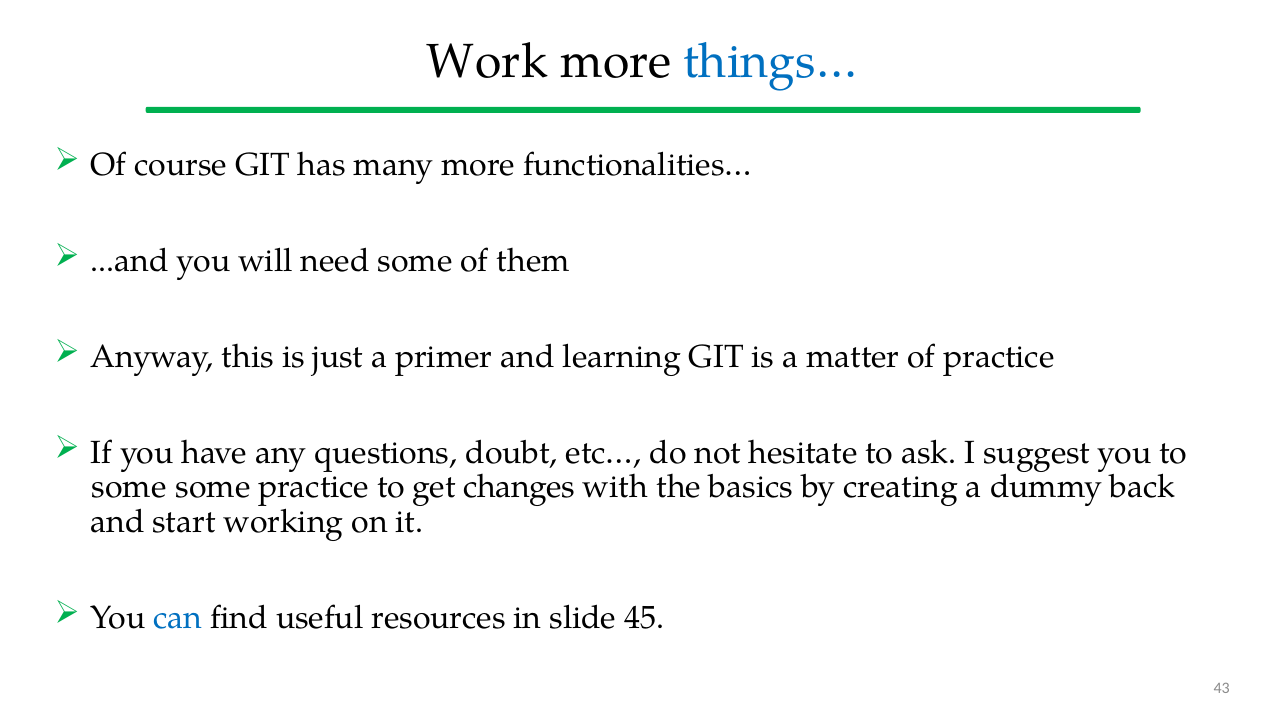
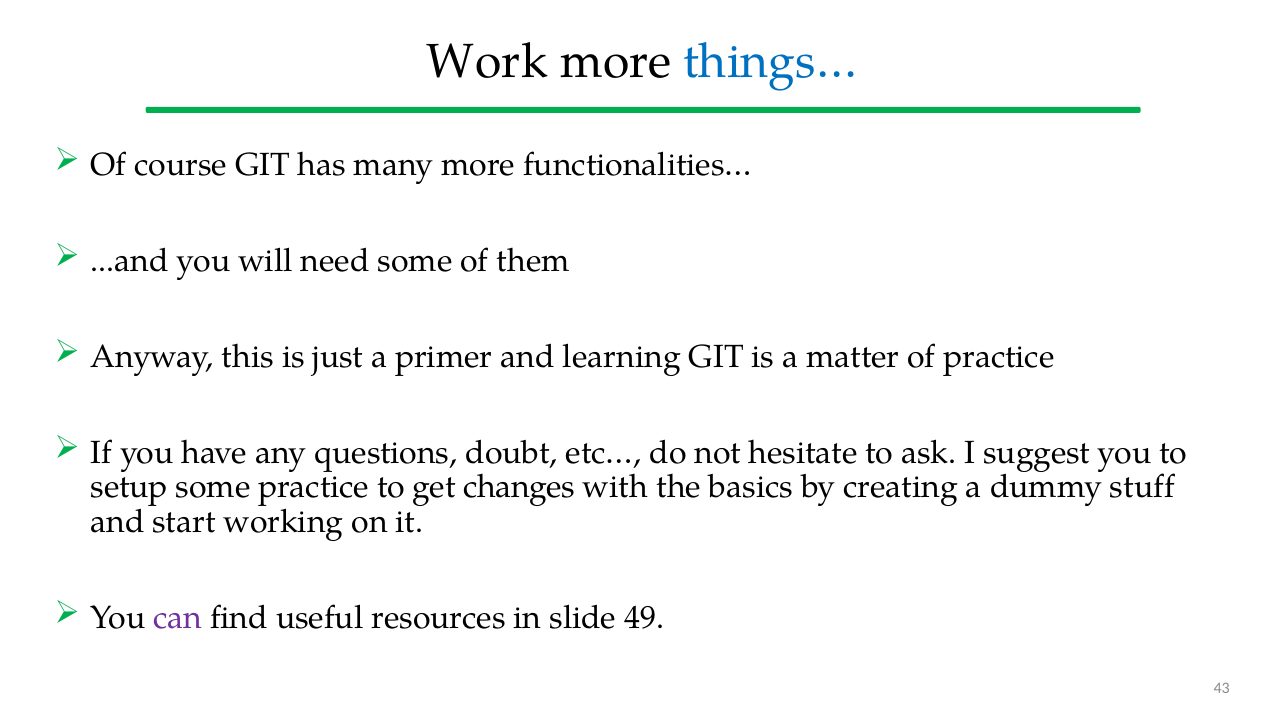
some: some -> setup (129, 487)
back: back -> stuff (1142, 487)
can colour: blue -> purple (178, 617)
45: 45 -> 49 (644, 617)
